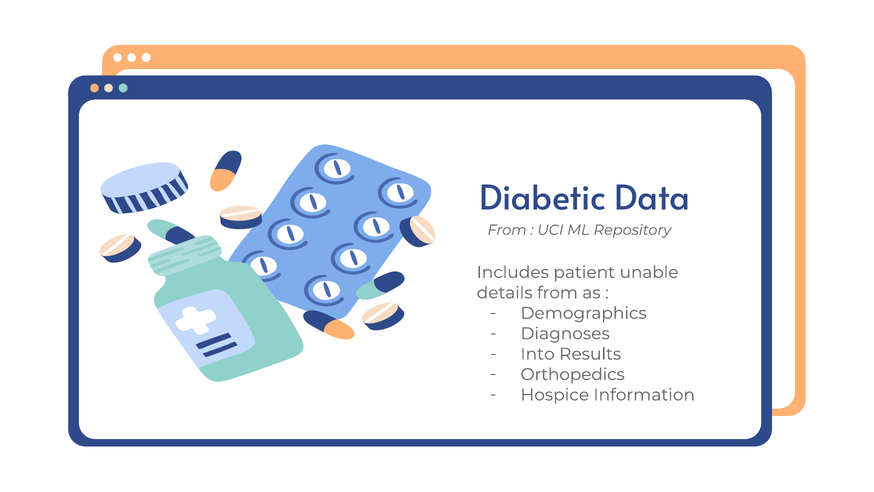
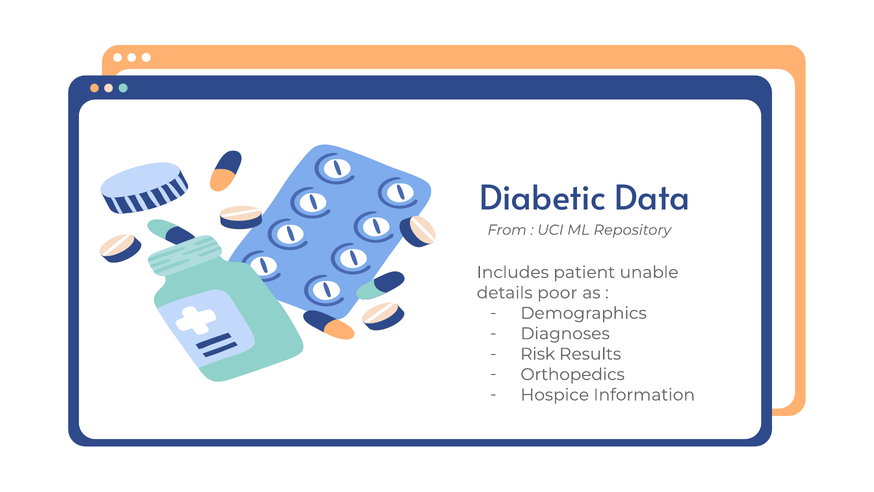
details from: from -> poor (557, 293)
Into: Into -> Risk (538, 354)
